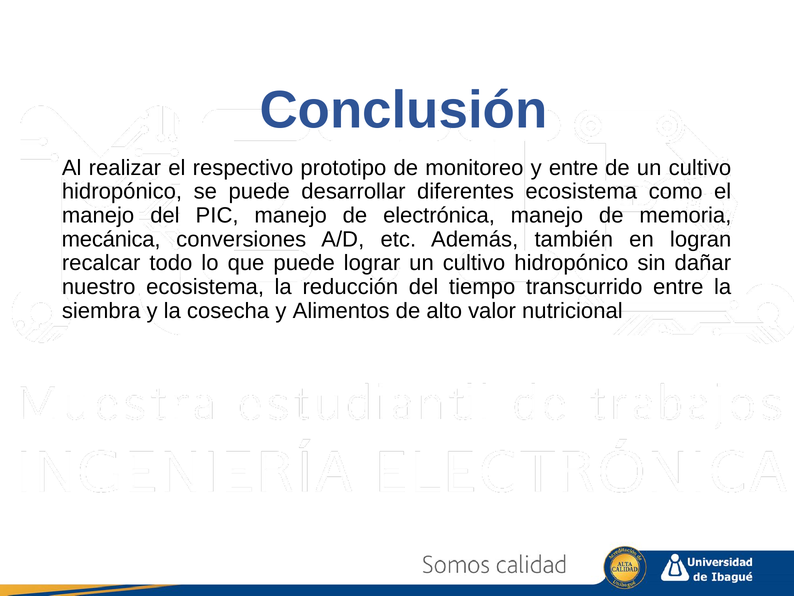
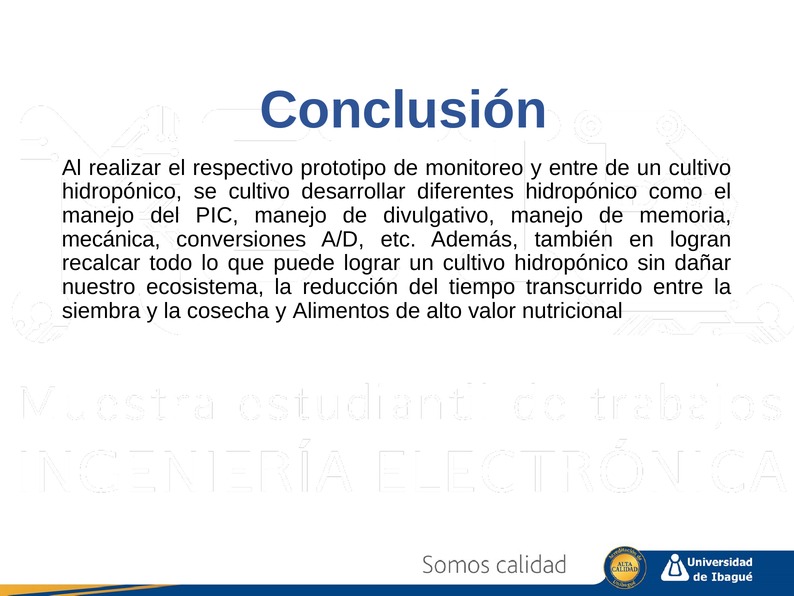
se puede: puede -> cultivo (259, 191)
diferentes ecosistema: ecosistema -> hidropónico (581, 191)
electrónica: electrónica -> divulgativo (439, 215)
